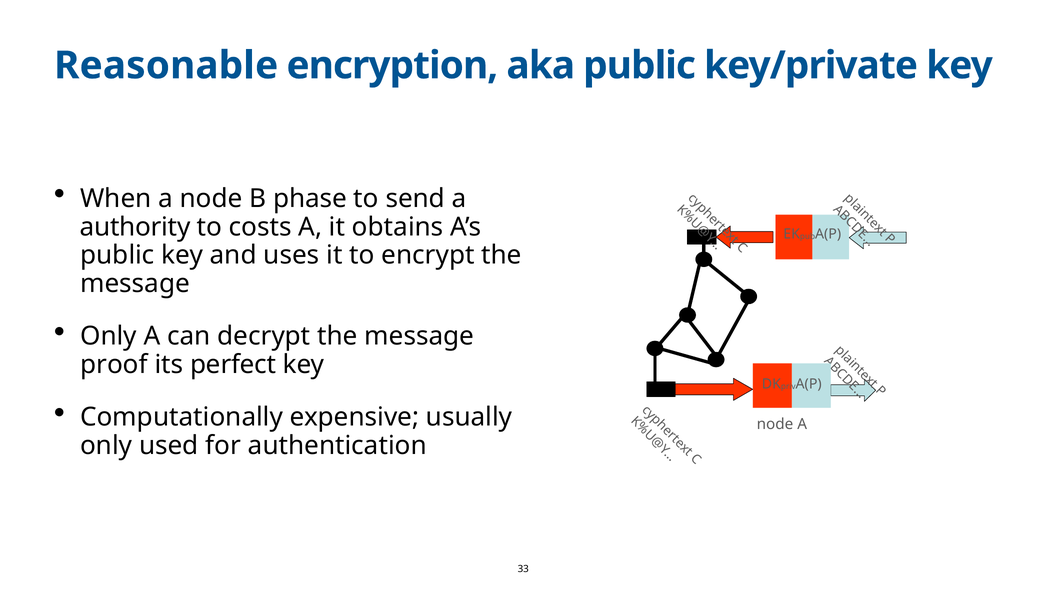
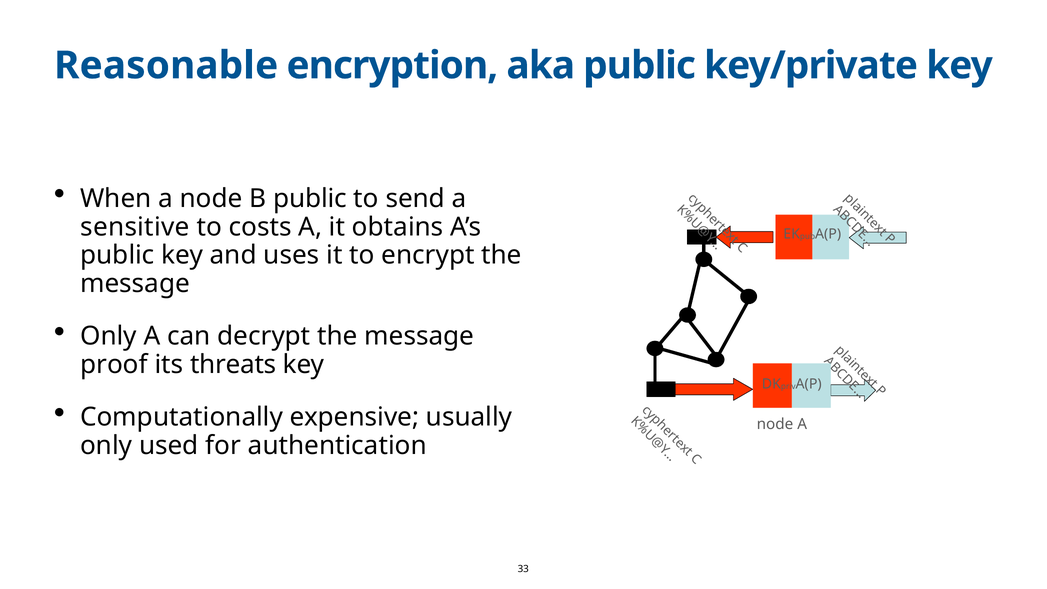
B phase: phase -> public (310, 199)
authority: authority -> sensitive (135, 227)
perfect: perfect -> threats (233, 364)
